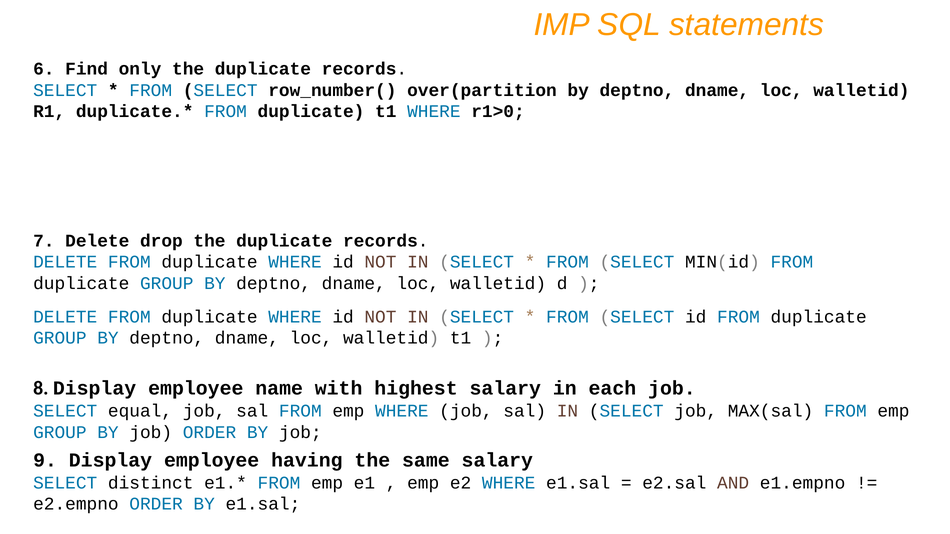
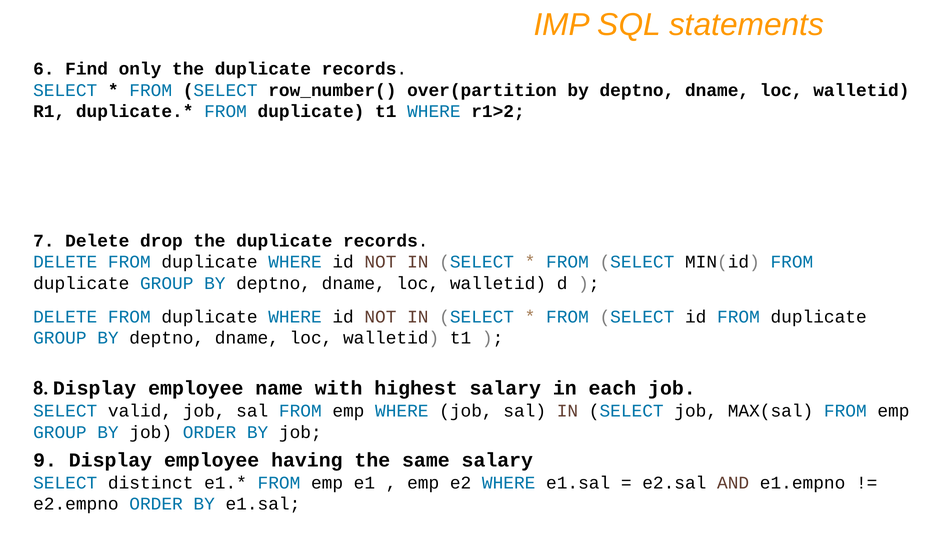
r1>0: r1>0 -> r1>2 (498, 112)
equal: equal -> valid (140, 411)
